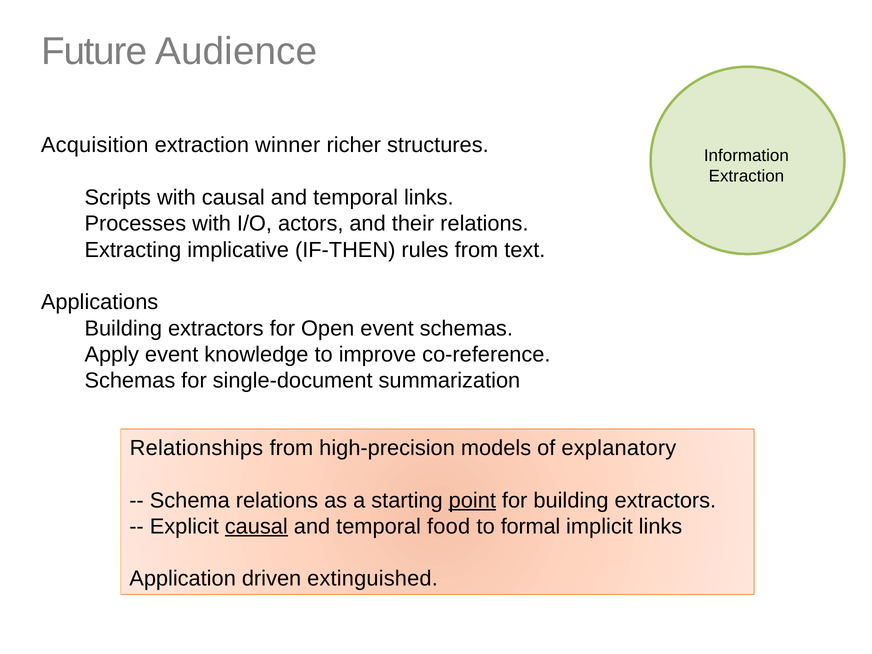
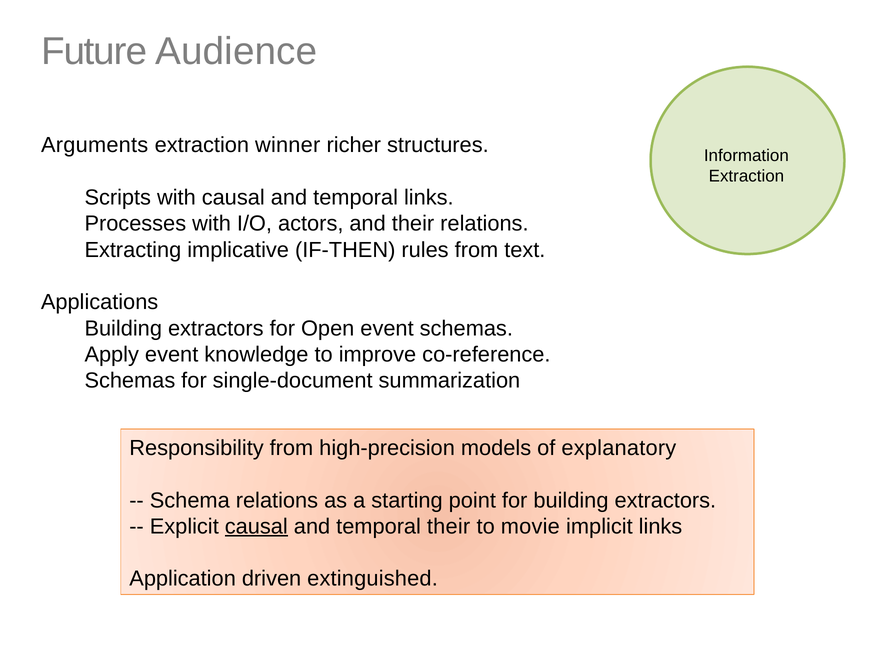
Acquisition: Acquisition -> Arguments (95, 145)
Relationships: Relationships -> Responsibility (197, 448)
point underline: present -> none (472, 500)
temporal food: food -> their (449, 526)
formal: formal -> movie (530, 526)
